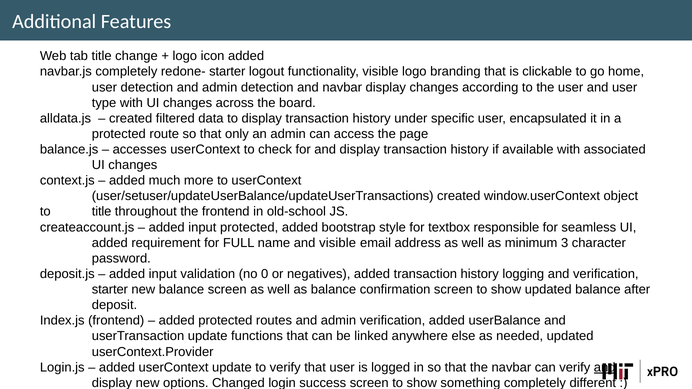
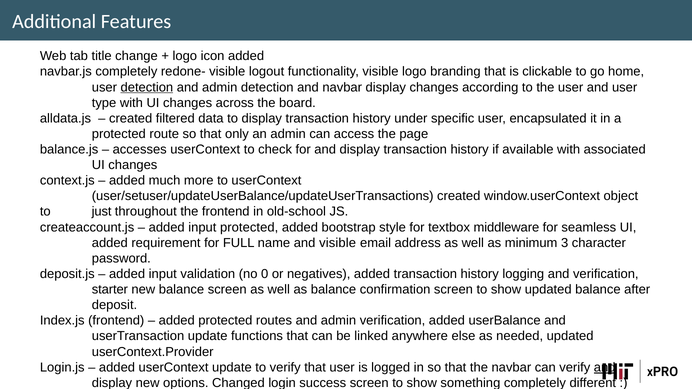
redone- starter: starter -> visible (227, 72)
detection underline: none -> present (147, 87)
to title: title -> just (102, 212)
responsible: responsible -> middleware (506, 227)
